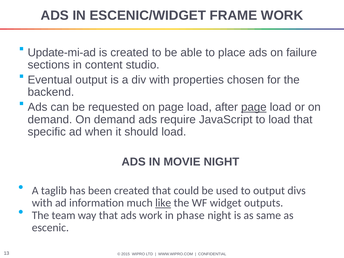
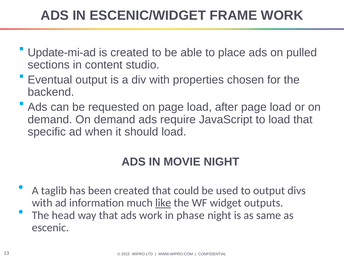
failure: failure -> pulled (302, 52)
page underline: present -> none (254, 107)
team: team -> head (63, 215)
